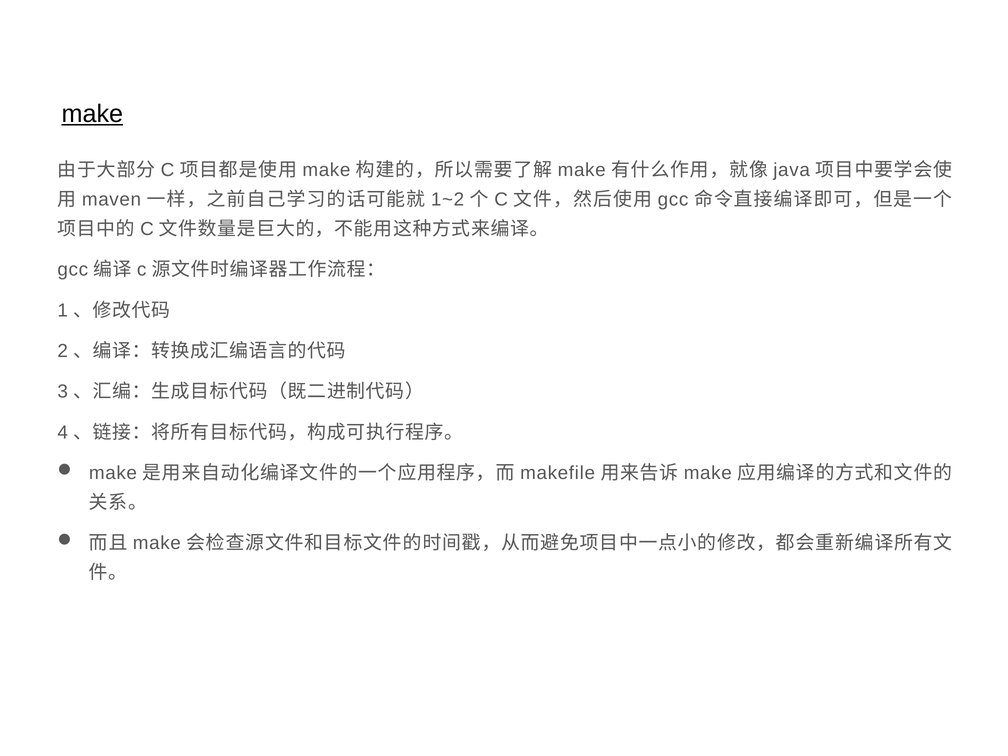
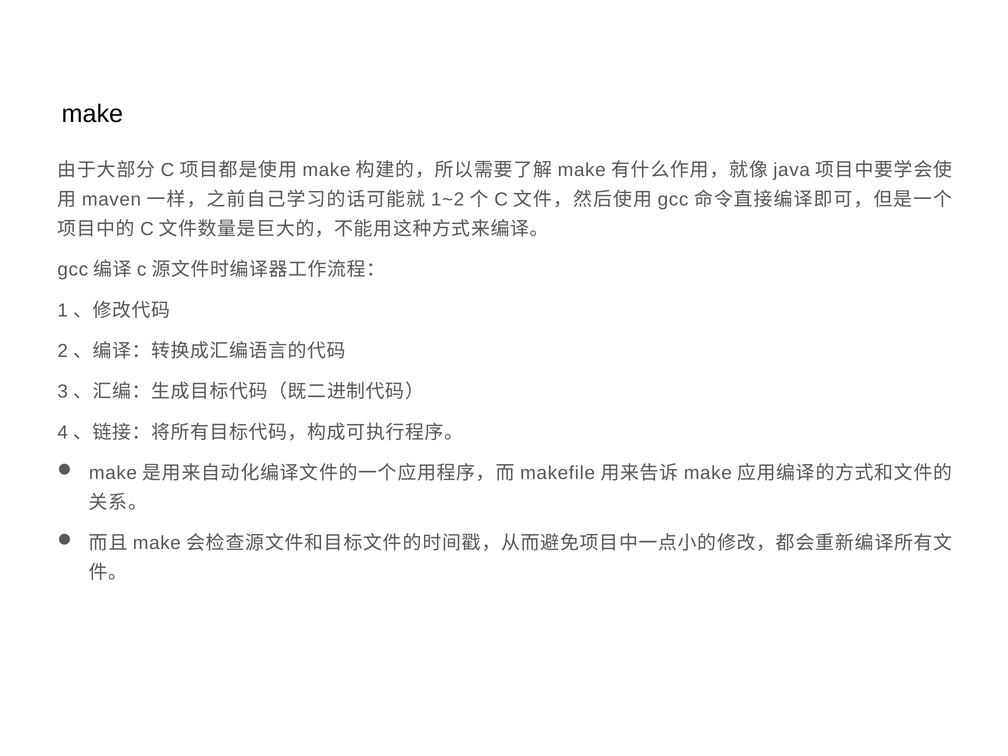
make underline: present -> none (92, 114)
